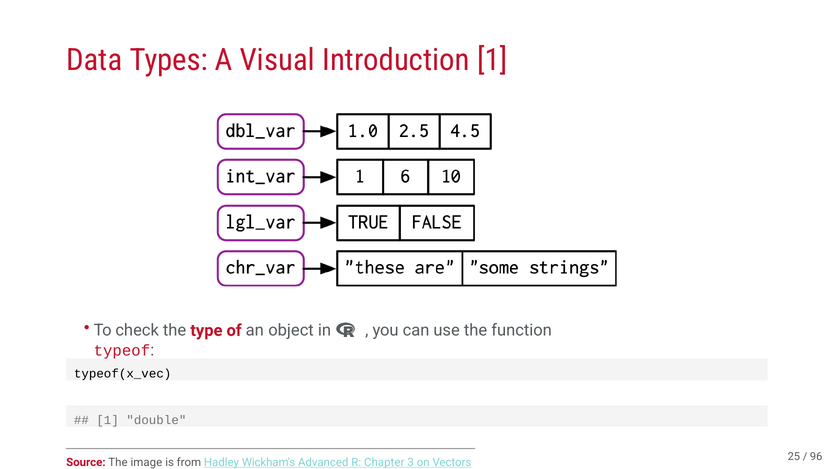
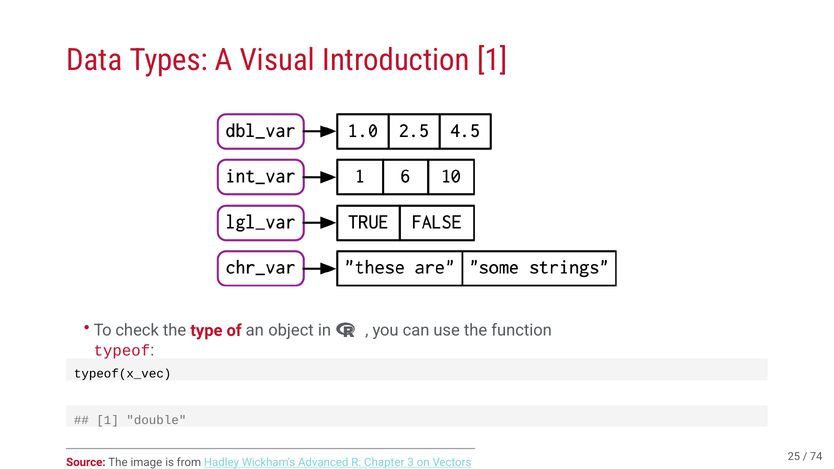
96: 96 -> 74 (816, 457)
